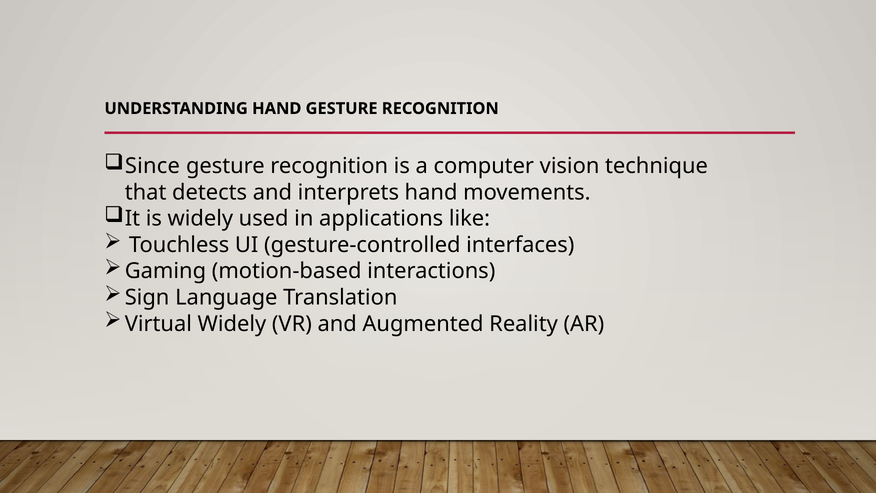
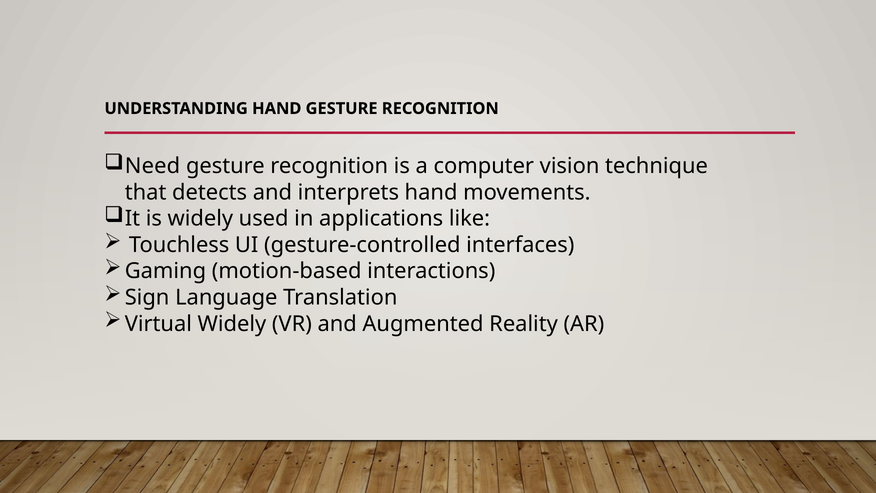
Since: Since -> Need (152, 166)
